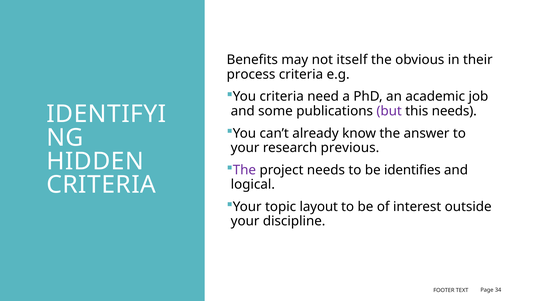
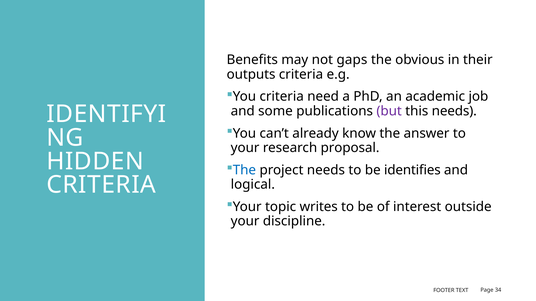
itself: itself -> gaps (352, 60)
process: process -> outputs (251, 74)
previous: previous -> proposal (350, 148)
The colour: purple -> blue (244, 170)
layout: layout -> writes (319, 207)
